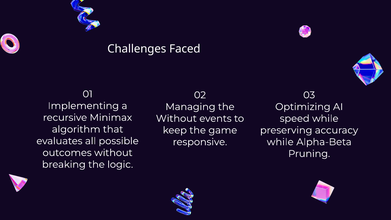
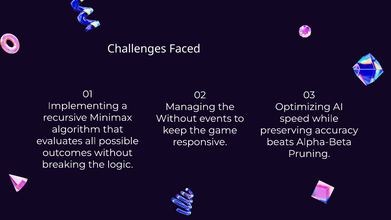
while: while -> beats (280, 142)
